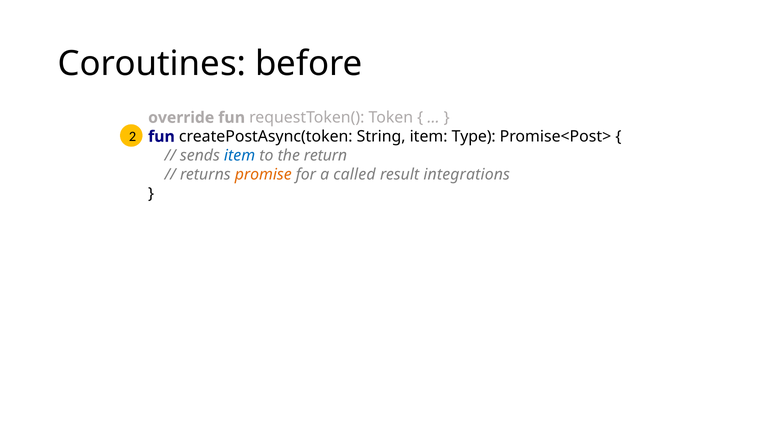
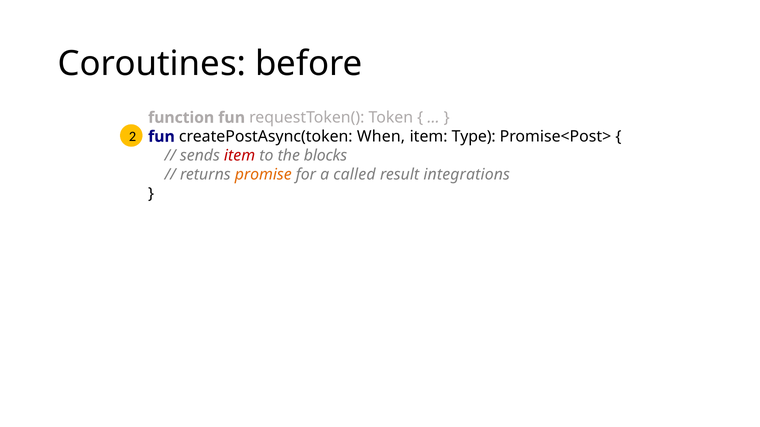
override: override -> function (181, 118)
String: String -> When (381, 137)
item colour: blue -> red (240, 156)
return: return -> blocks (325, 156)
